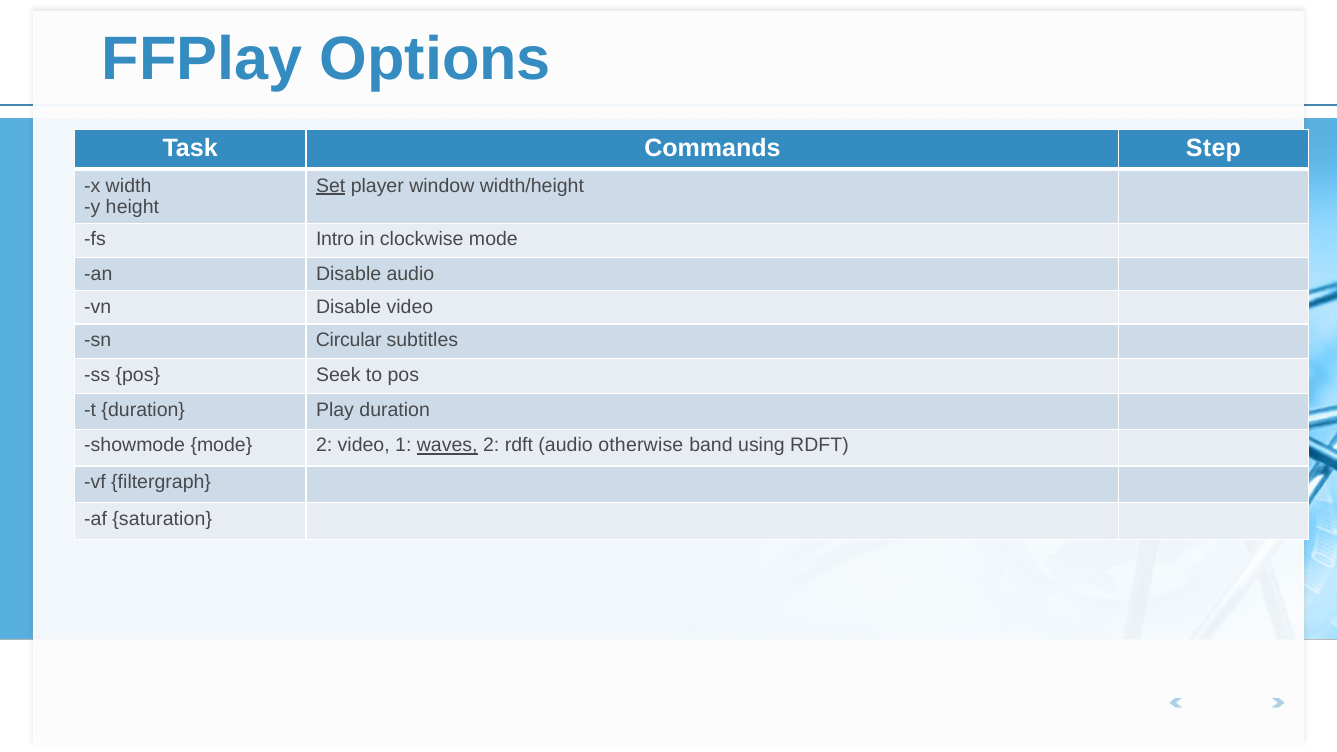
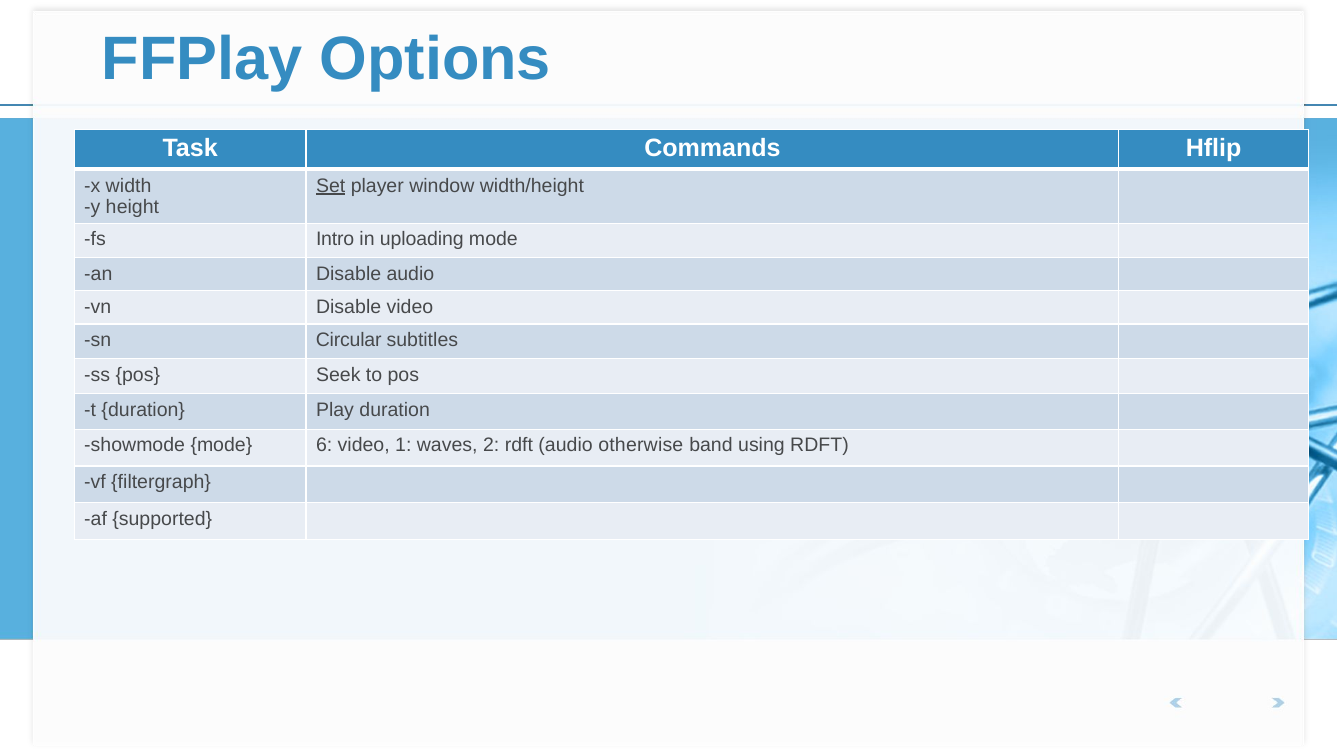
Step: Step -> Hflip (1214, 149)
clockwise: clockwise -> uploading (422, 239)
mode 2: 2 -> 6 (324, 446)
waves underline: present -> none (447, 446)
saturation: saturation -> supported (162, 519)
